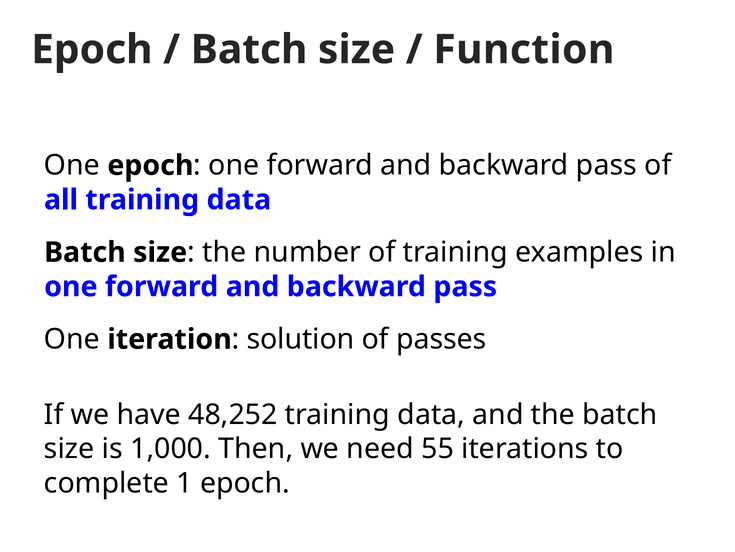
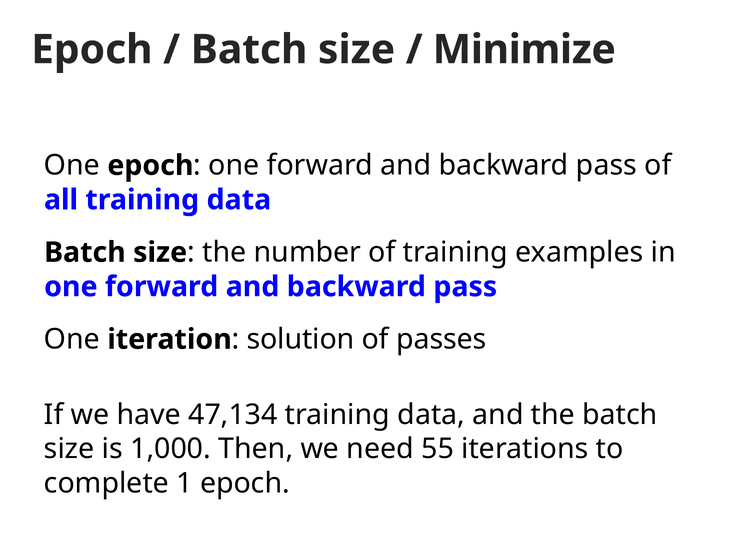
Function: Function -> Minimize (524, 50)
48,252: 48,252 -> 47,134 (233, 414)
